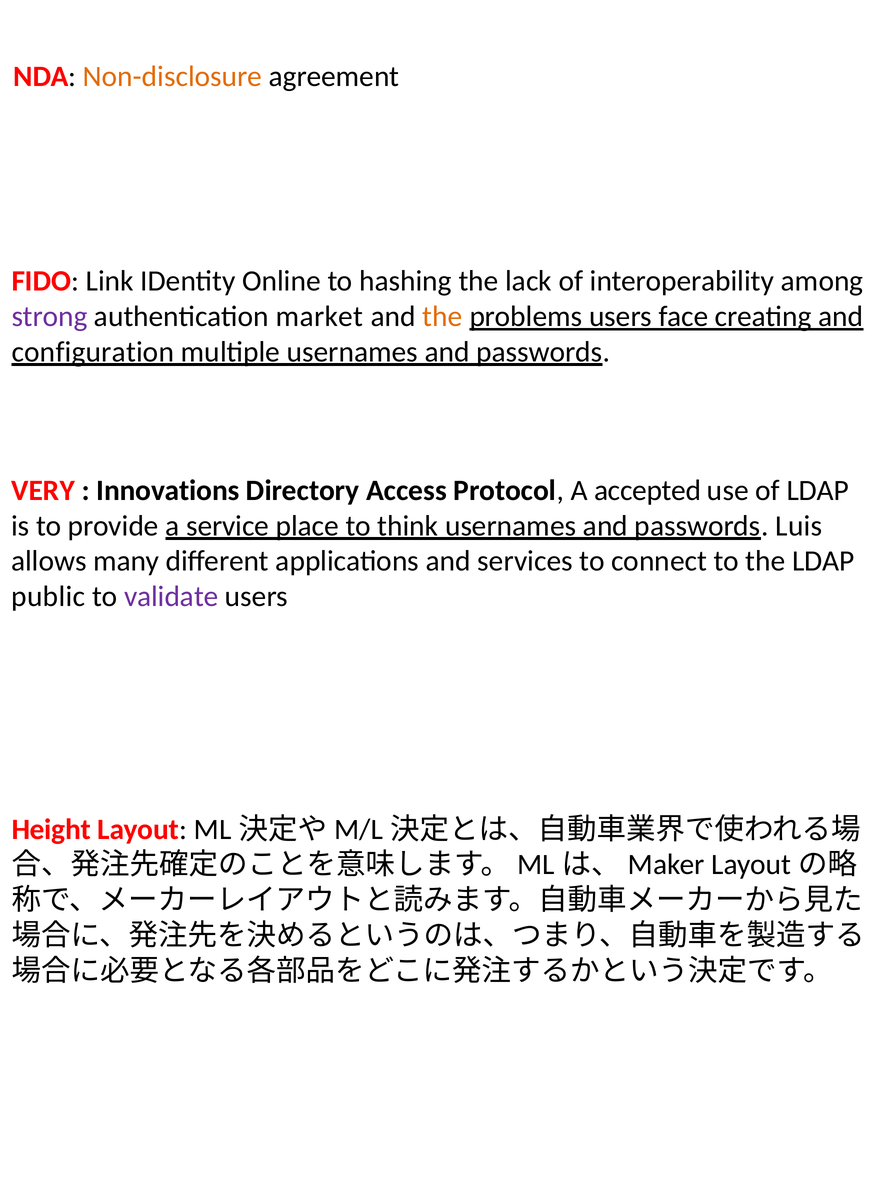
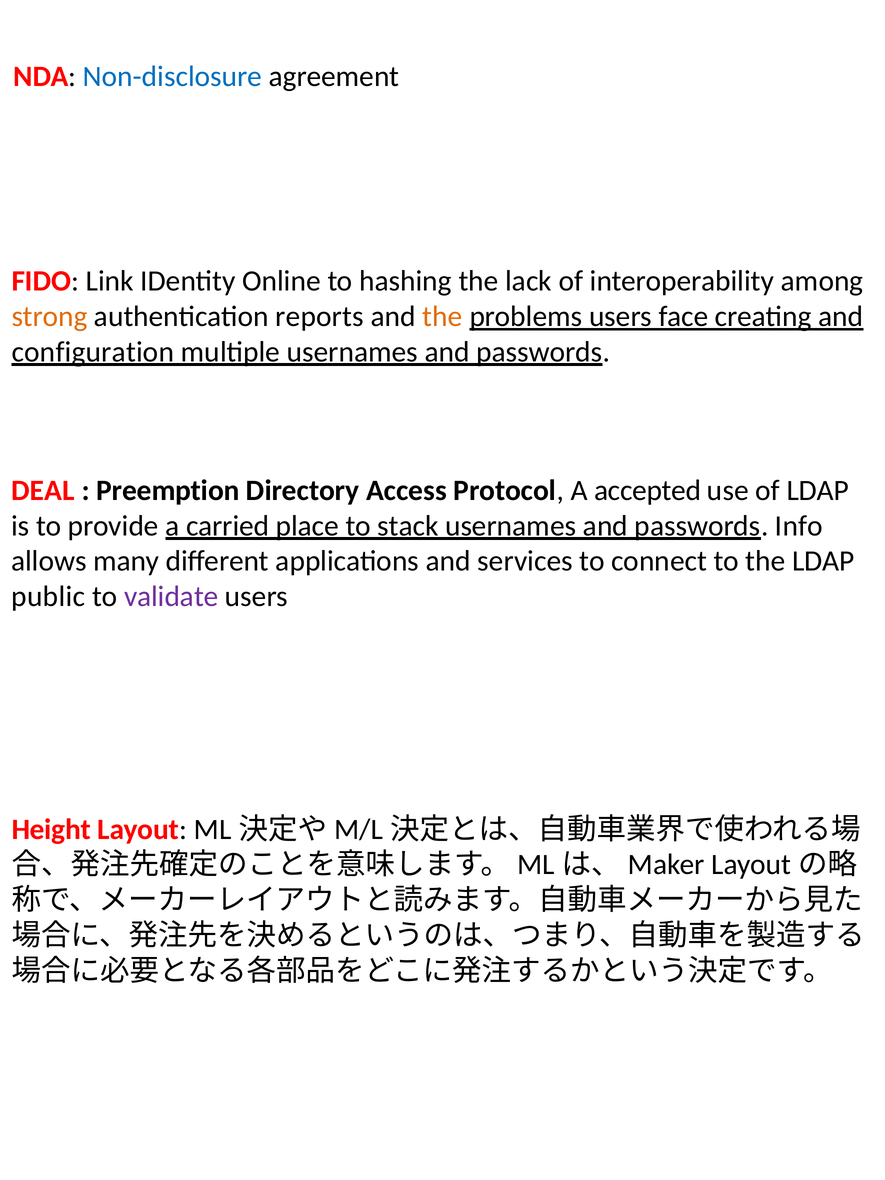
Non-disclosure colour: orange -> blue (173, 77)
strong colour: purple -> orange (50, 316)
market: market -> reports (320, 316)
VERY: VERY -> DEAL (43, 490)
Innovations: Innovations -> Preemption (168, 490)
service: service -> carried (228, 526)
think: think -> stack (408, 526)
Luis: Luis -> Info (799, 526)
